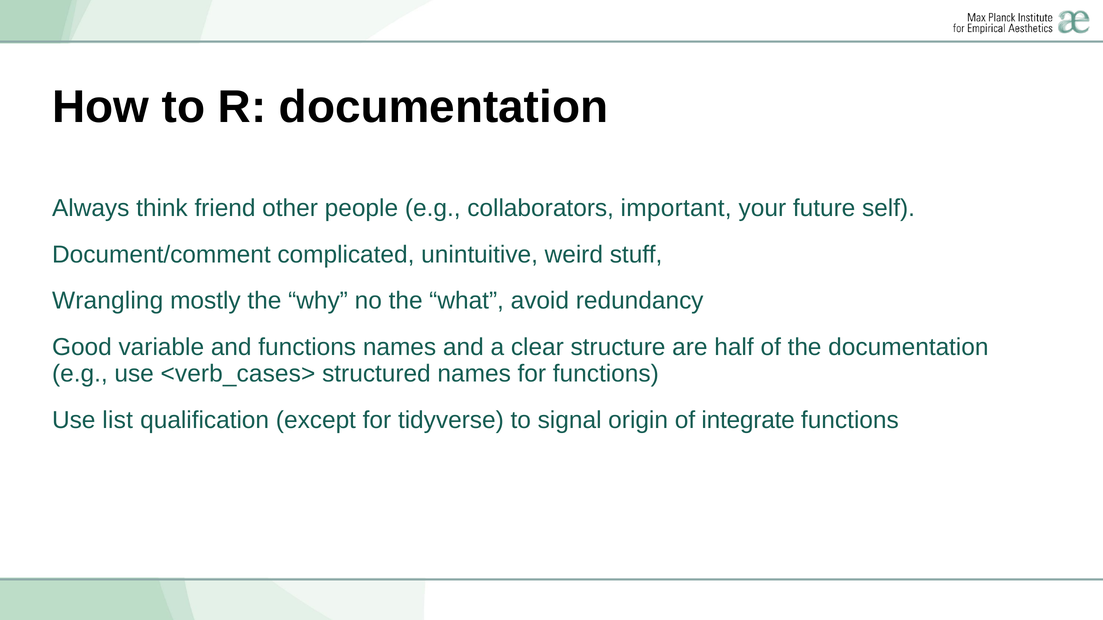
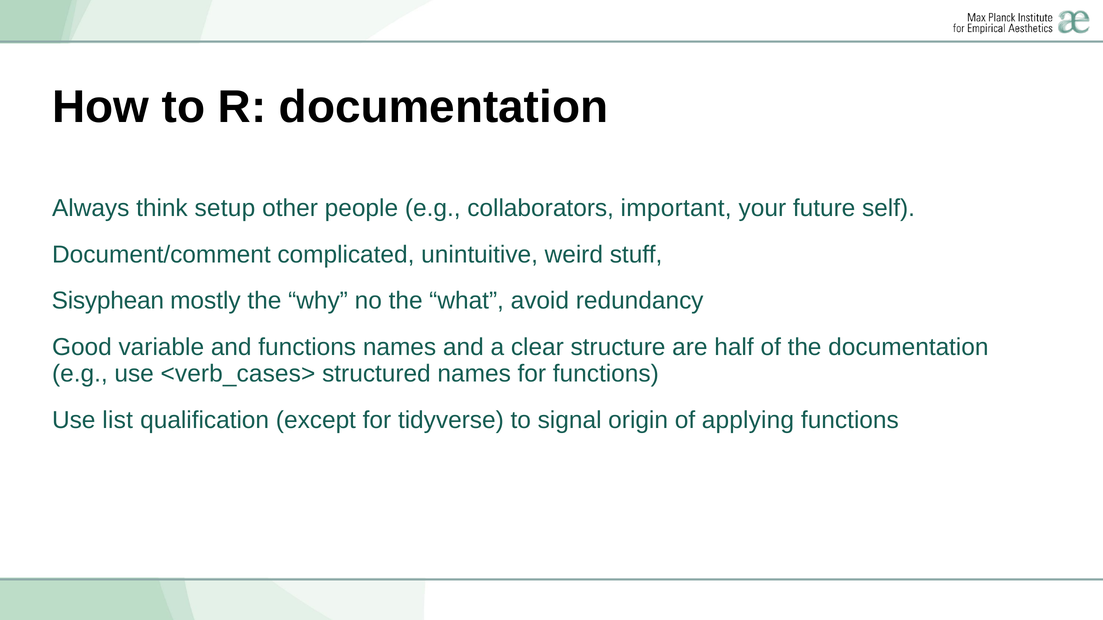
friend: friend -> setup (225, 208)
Wrangling: Wrangling -> Sisyphean (108, 301)
integrate: integrate -> applying (748, 420)
